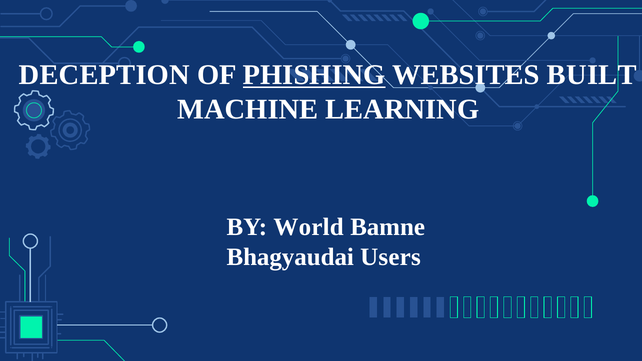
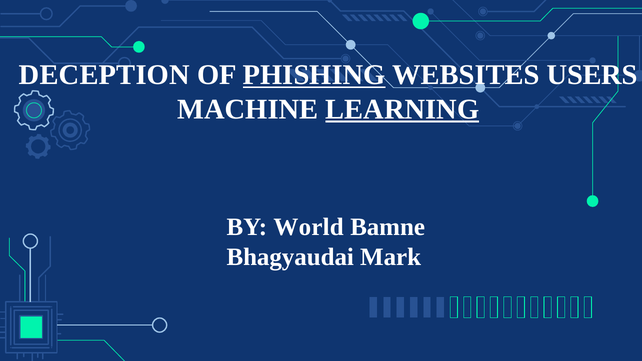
BUILT: BUILT -> USERS (592, 75)
LEARNING underline: none -> present (402, 109)
Users: Users -> Mark (391, 257)
